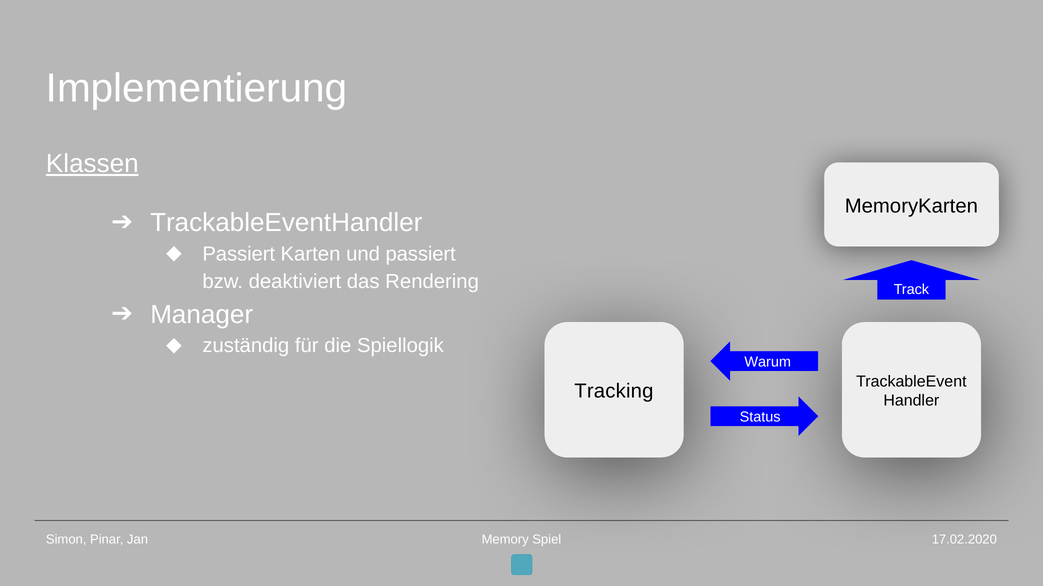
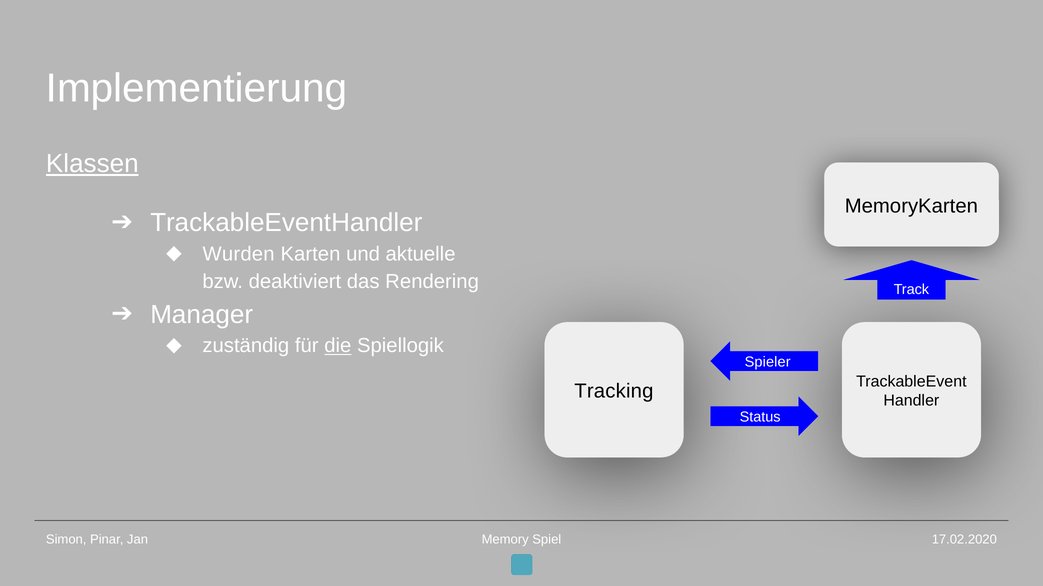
Passiert: Passiert -> Wurden (239, 254)
und passiert: passiert -> aktuelle (421, 254)
die underline: none -> present (338, 346)
Warum: Warum -> Spieler (768, 363)
